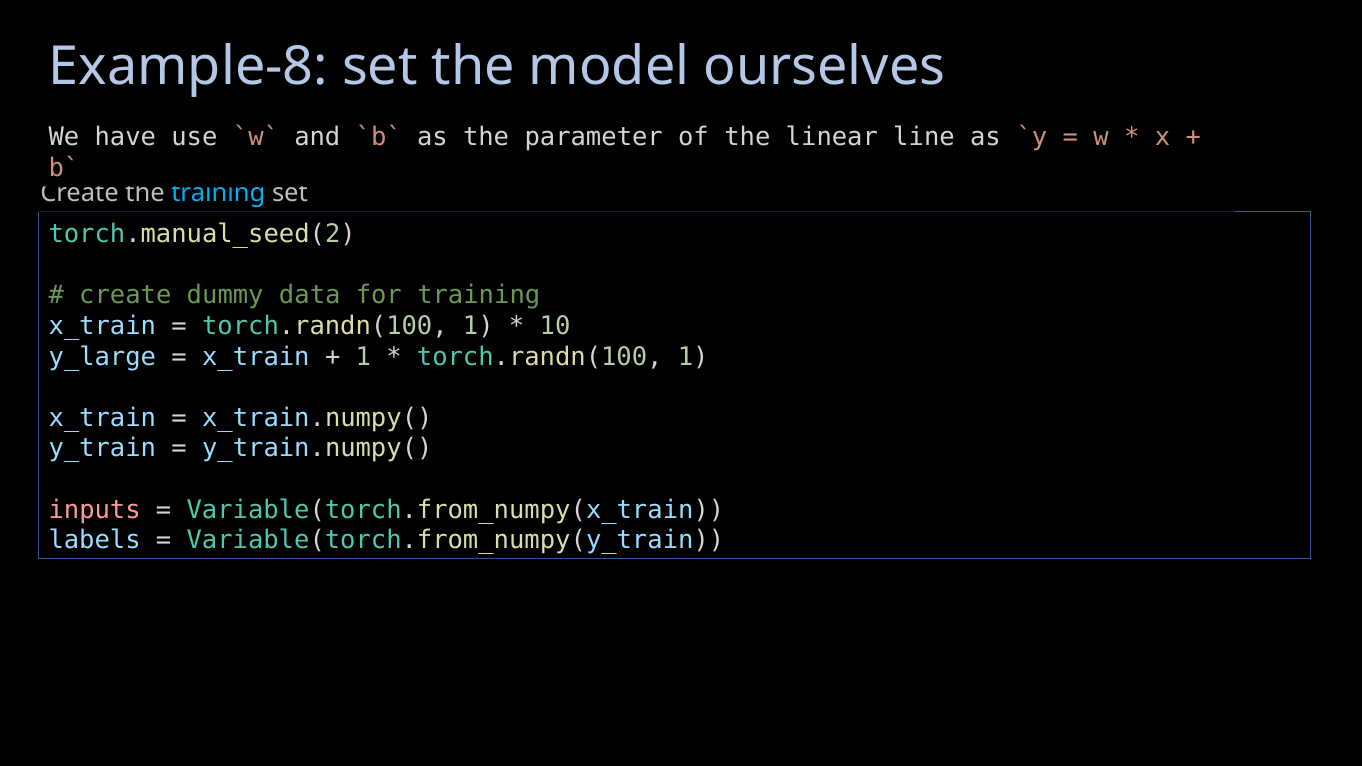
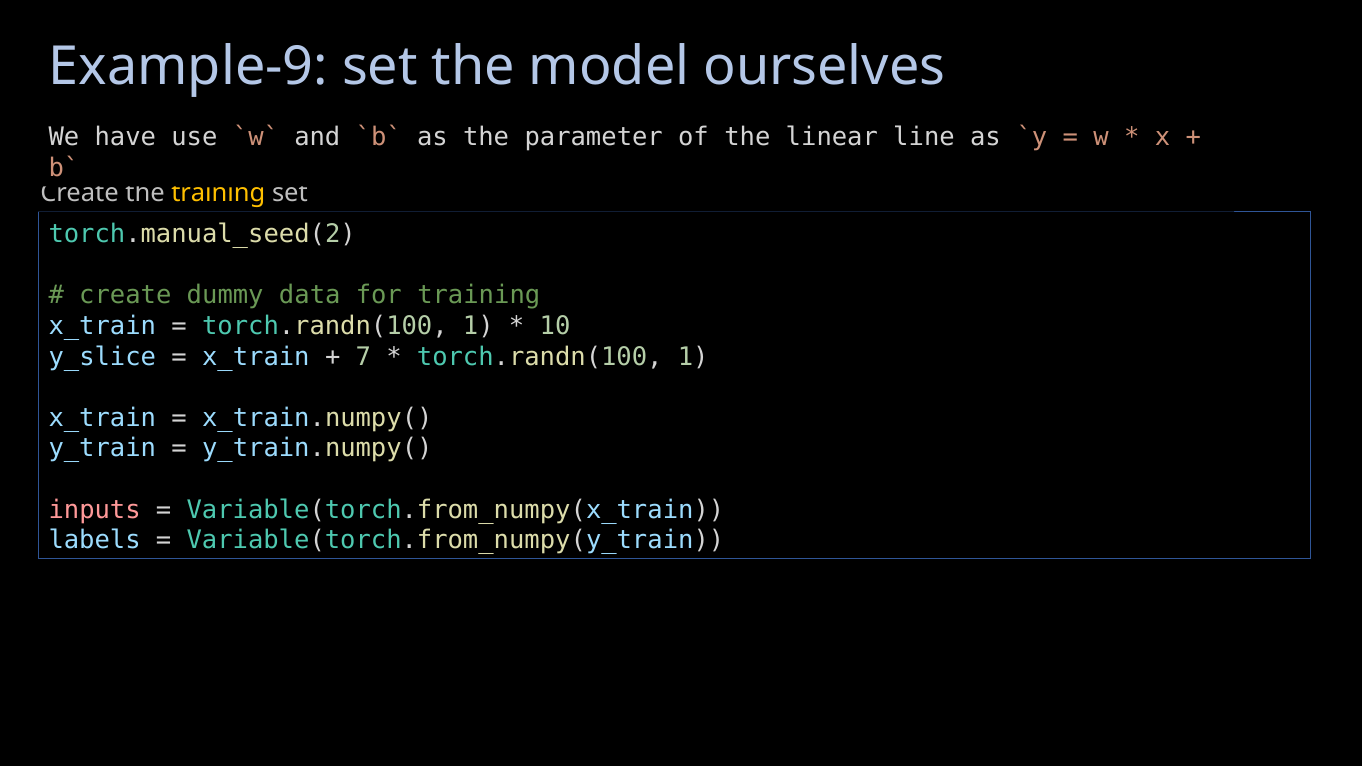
Example-8: Example-8 -> Example-9 (188, 67)
training colour: light blue -> yellow (218, 193)
y_large: y_large -> y_slice (102, 357)
1: 1 -> 7 (363, 357)
